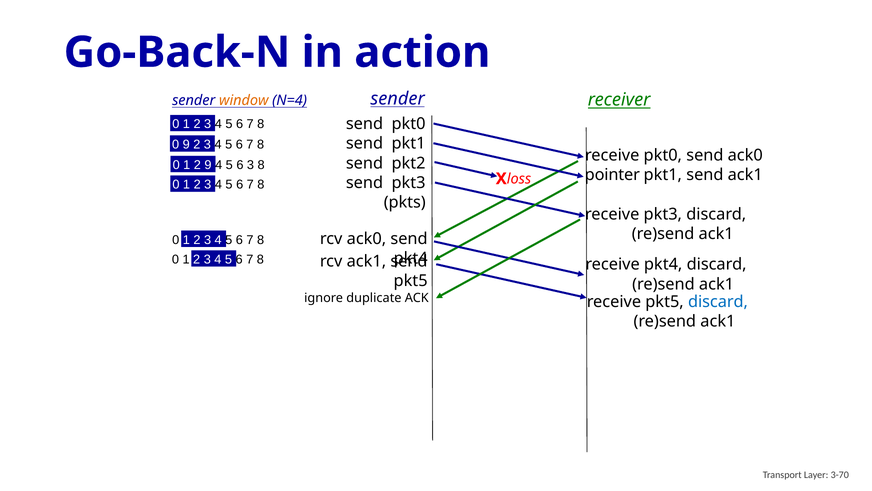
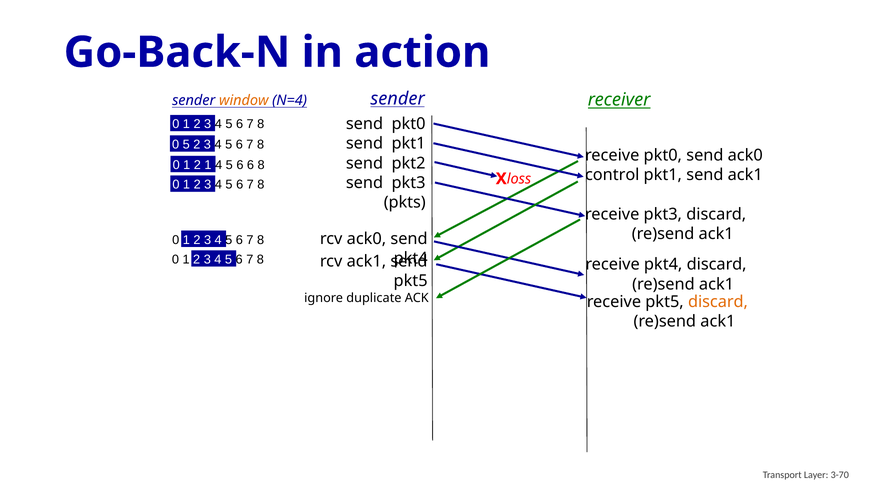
0 9: 9 -> 5 (186, 144)
2 9: 9 -> 1 (208, 165)
6 3: 3 -> 6 (250, 165)
pointer: pointer -> control (612, 175)
discard colour: blue -> orange (718, 302)
